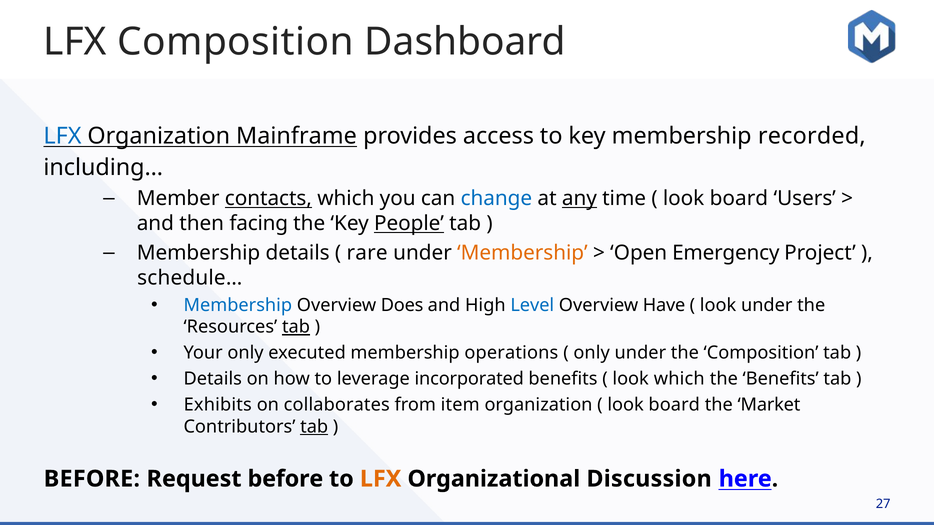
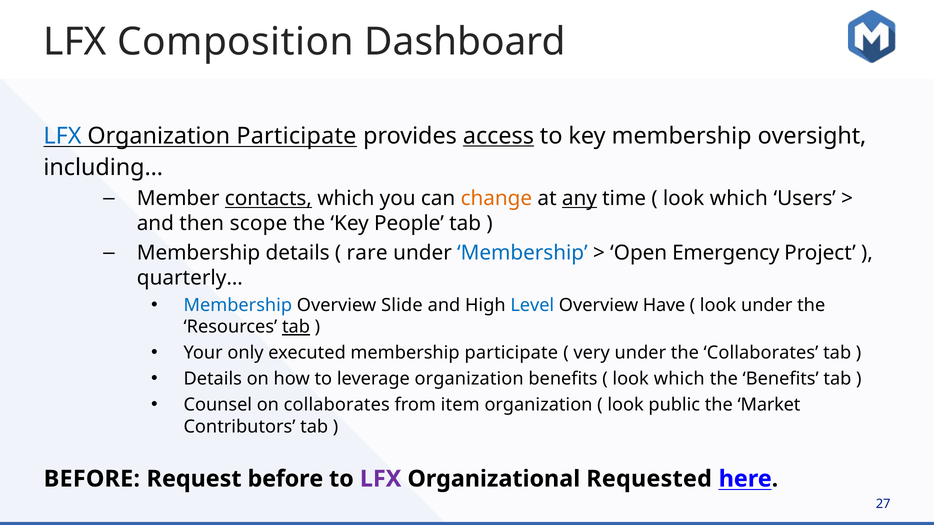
Organization Mainframe: Mainframe -> Participate (296, 136)
access underline: none -> present (498, 136)
recorded: recorded -> oversight (812, 136)
change colour: blue -> orange (496, 199)
board: board -> which (739, 199)
facing: facing -> scope (259, 224)
People underline: present -> none (409, 224)
Membership colour: orange -> blue (522, 253)
schedule…: schedule… -> quarterly… (190, 278)
Does: Does -> Slide (402, 305)
membership operations: operations -> participate (511, 353)
only: only -> very (592, 353)
the Composition: Composition -> Collaborates (761, 353)
leverage incorporated: incorporated -> organization (469, 379)
Exhibits: Exhibits -> Counsel (218, 405)
board: board -> public (674, 405)
tab underline: present -> none (314, 427)
LFX colour: orange -> purple (381, 479)
Discussion: Discussion -> Requested (649, 479)
